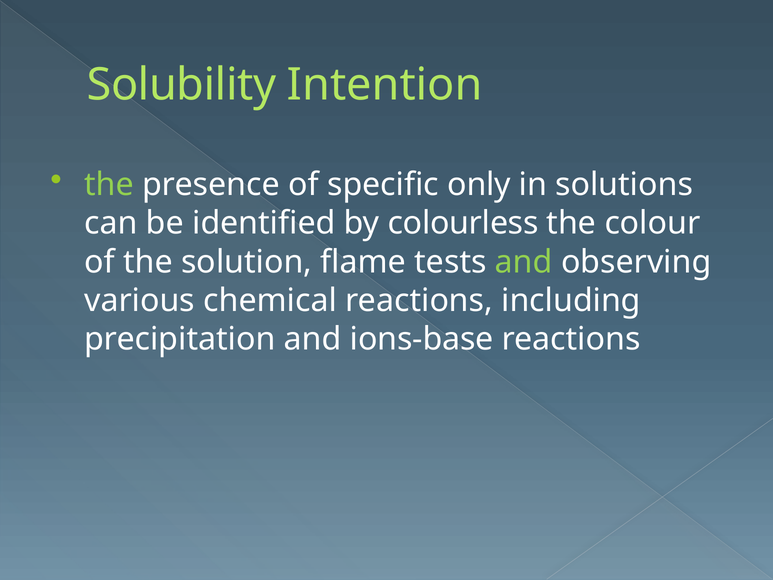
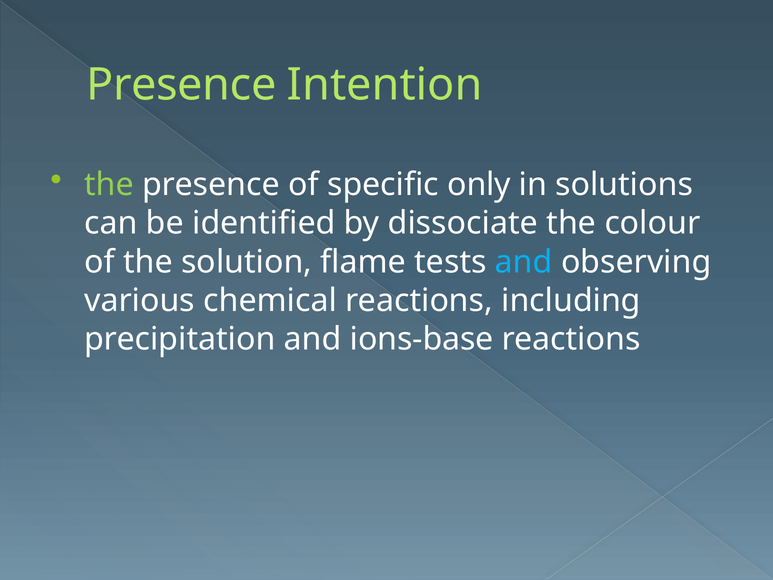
Solubility: Solubility -> Presence (181, 85)
colourless: colourless -> dissociate (463, 223)
and colour: light green -> light blue (524, 262)
